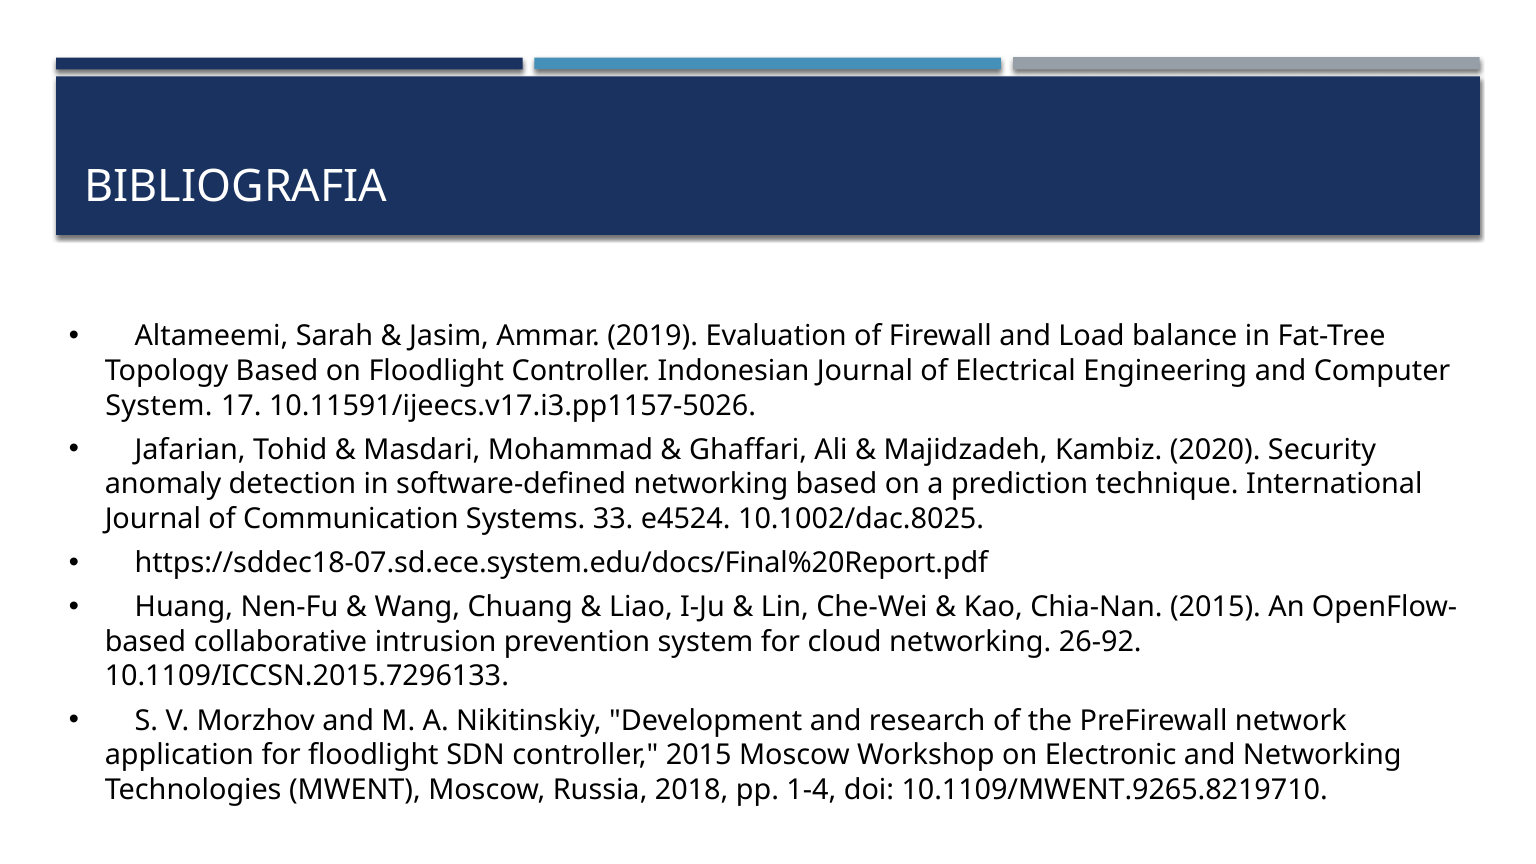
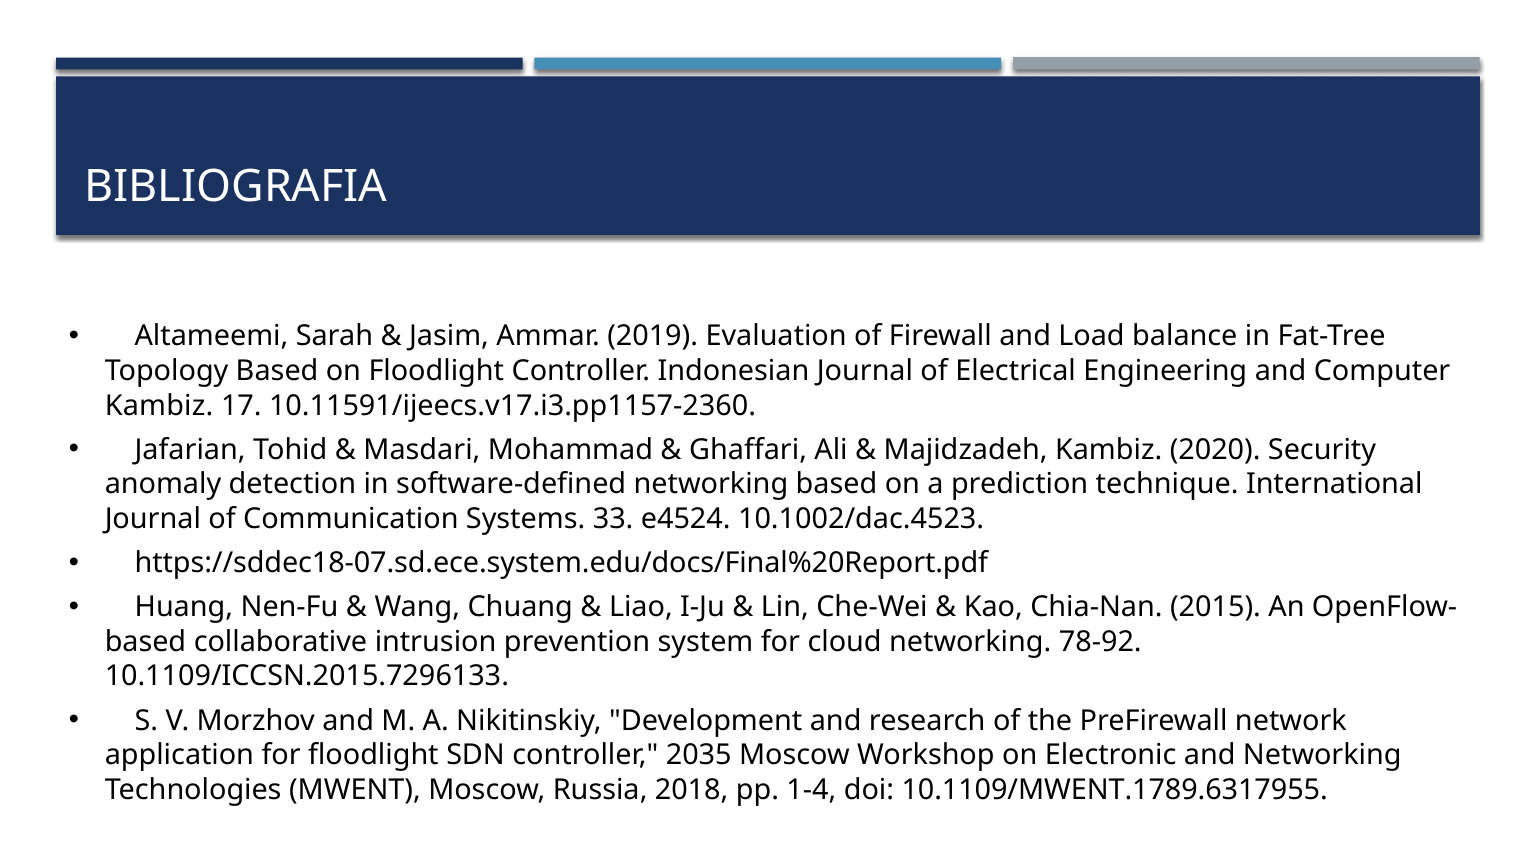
System: System -> Kambiz (159, 406)
10.11591/ijeecs.v17.i3.pp1157-5026: 10.11591/ijeecs.v17.i3.pp1157-5026 -> 10.11591/ijeecs.v17.i3.pp1157-2360 (512, 406)
10.1002/dac.8025: 10.1002/dac.8025 -> 10.1002/dac.4523 (861, 519)
26-92: 26-92 -> 78-92 (1100, 642)
controller 2015: 2015 -> 2035 (699, 755)
10.1109/MWENT.9265.8219710: 10.1109/MWENT.9265.8219710 -> 10.1109/MWENT.1789.6317955 (1115, 790)
